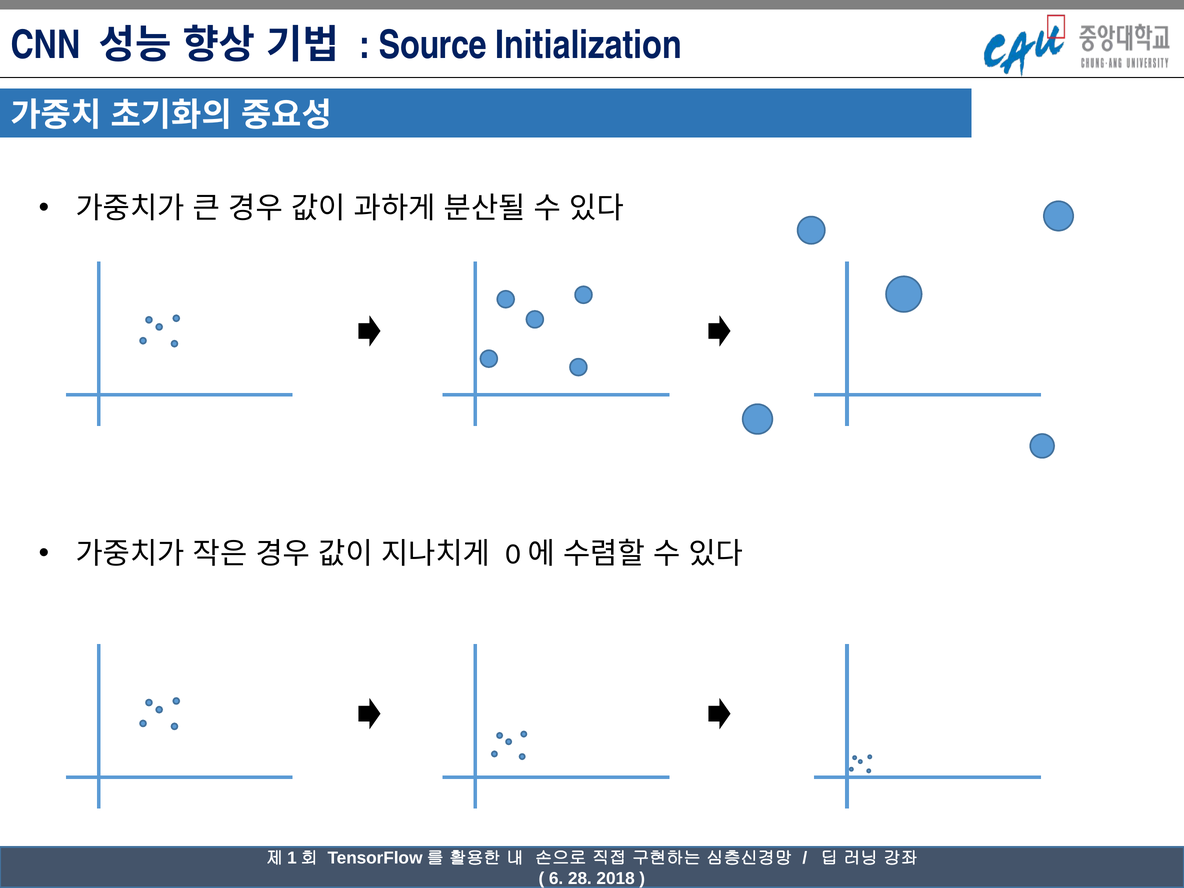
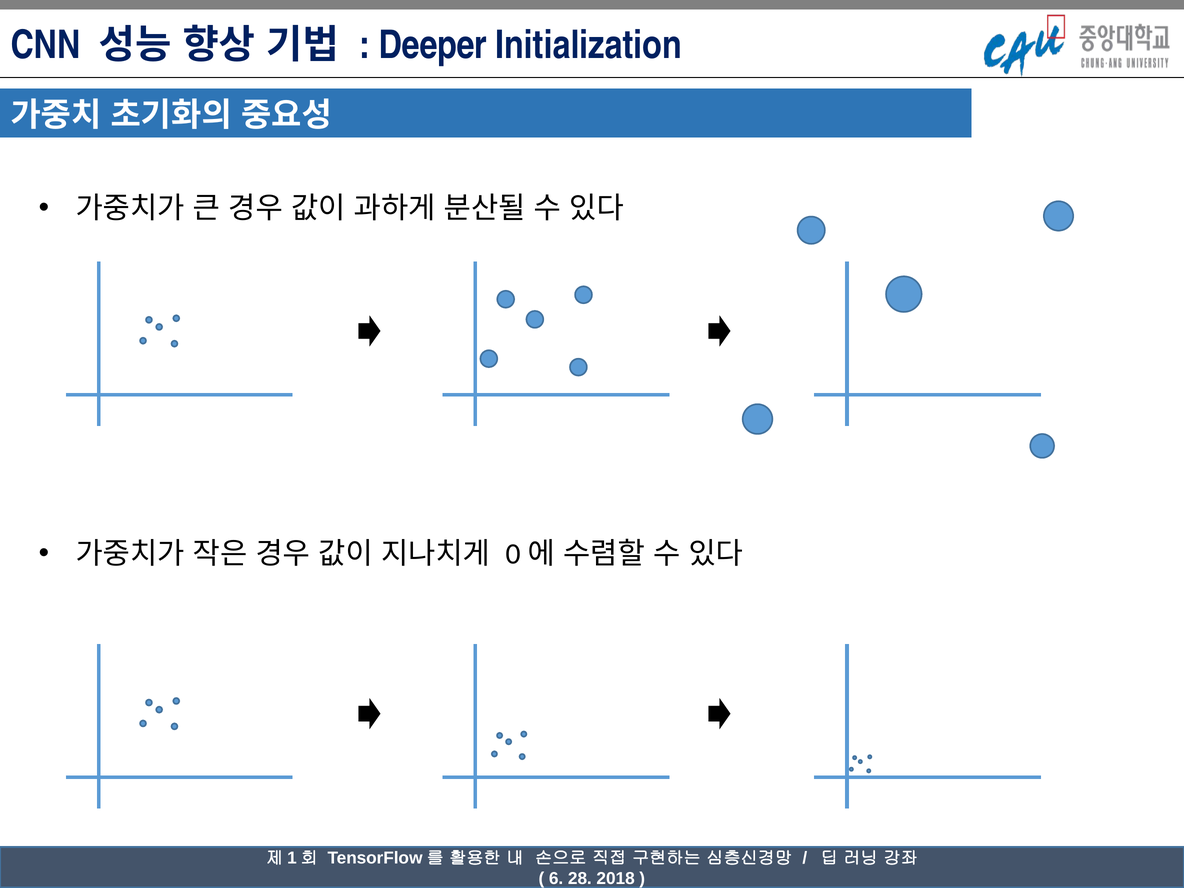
Source: Source -> Deeper (433, 45)
